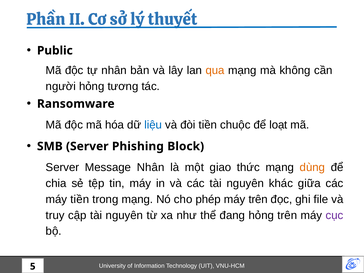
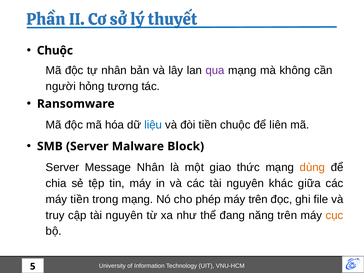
Public: Public -> Chuộc (55, 51)
qua colour: orange -> purple (215, 70)
loạt: loạt -> liên (278, 125)
Phishing: Phishing -> Malware (138, 146)
đang hỏng: hỏng -> năng (261, 215)
cục colour: purple -> orange (335, 215)
